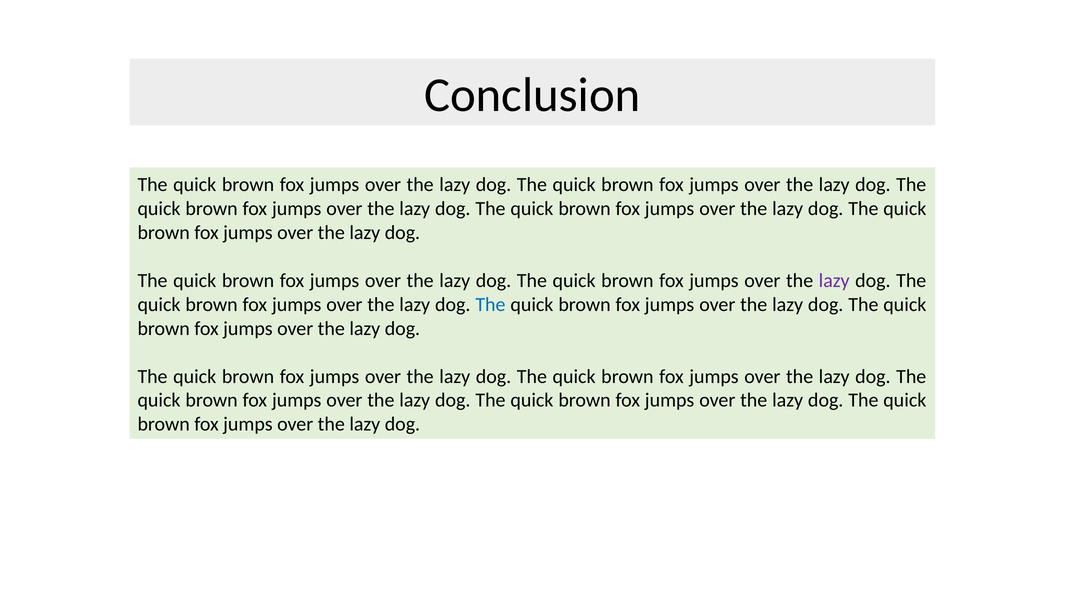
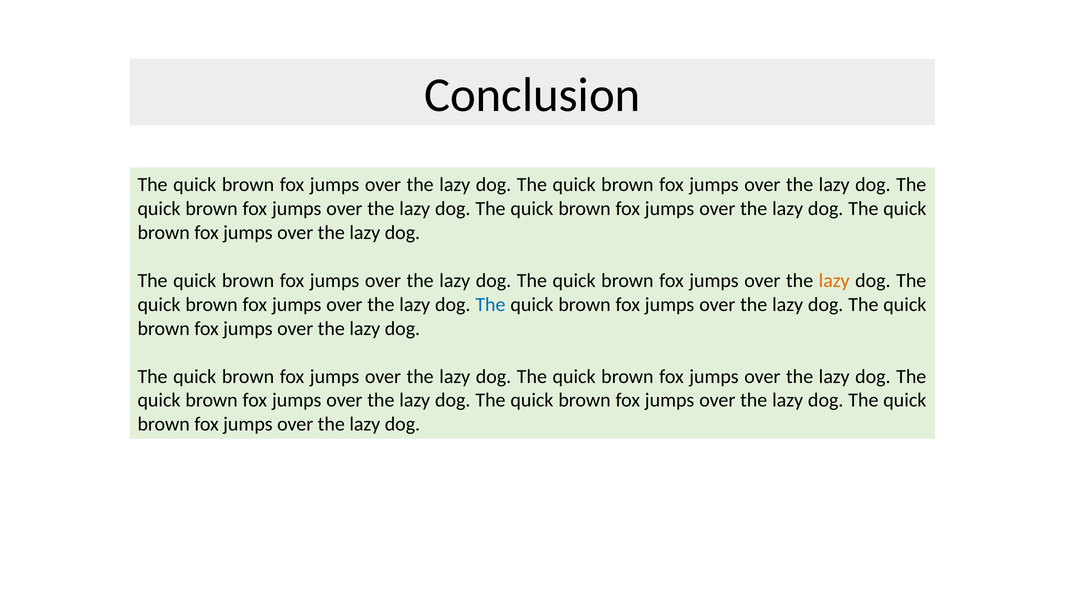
lazy colour: purple -> orange (834, 281)
